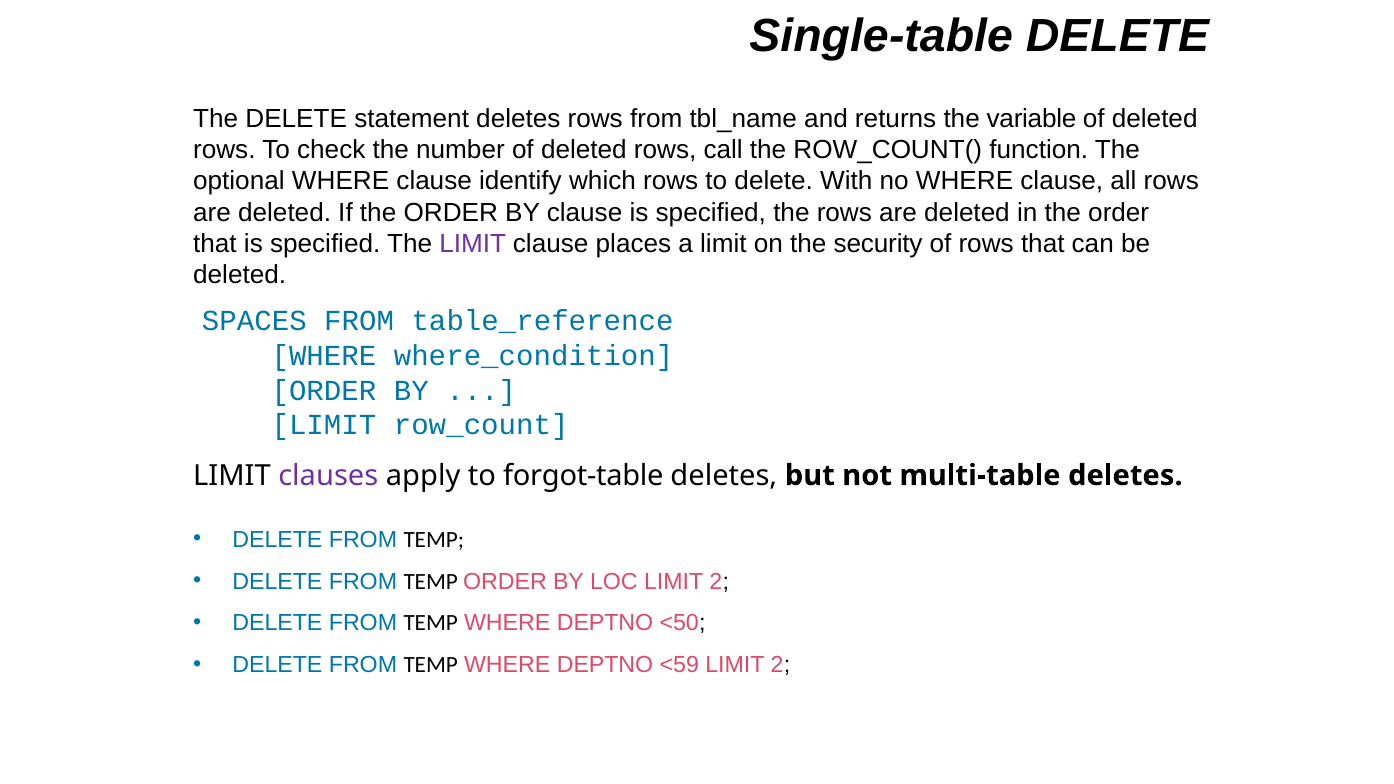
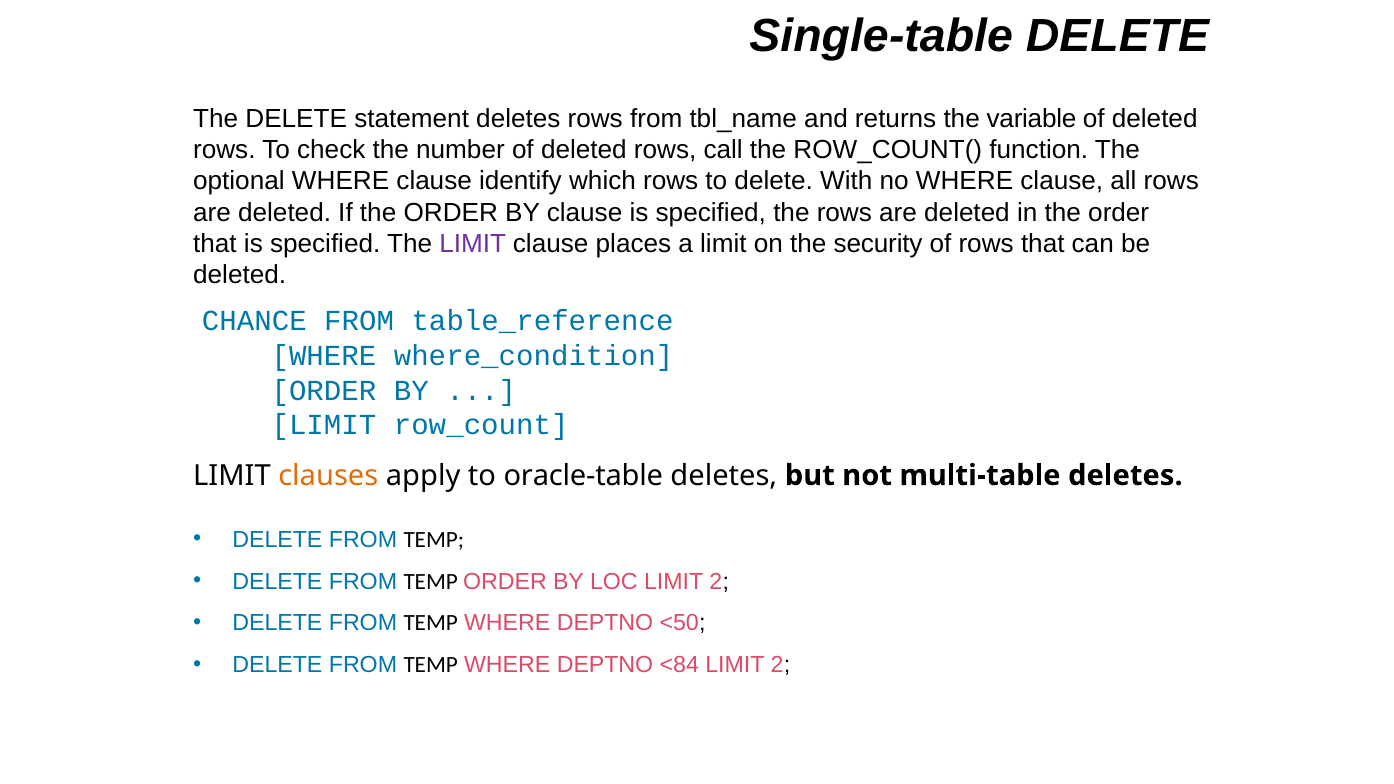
SPACES: SPACES -> CHANCE (254, 321)
clauses colour: purple -> orange (328, 476)
forgot-table: forgot-table -> oracle-table (583, 476)
<59: <59 -> <84 (679, 665)
